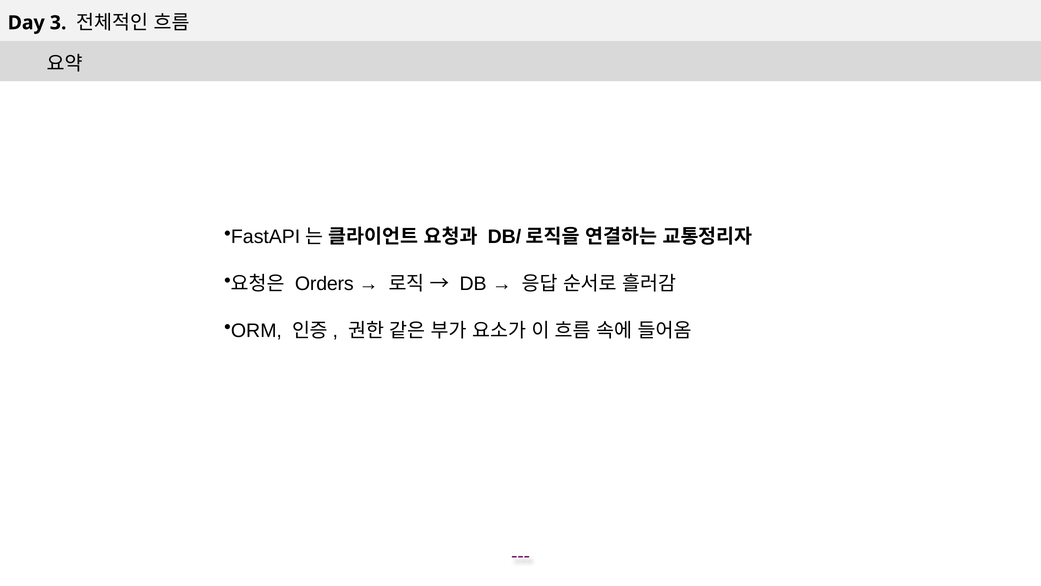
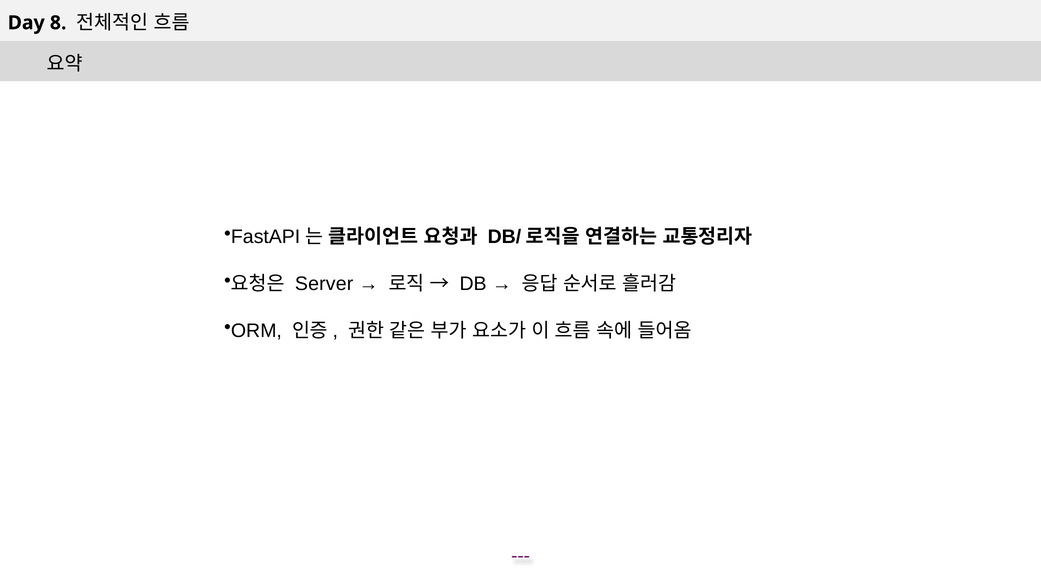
3: 3 -> 8 (58, 23)
Orders: Orders -> Server (324, 284)
